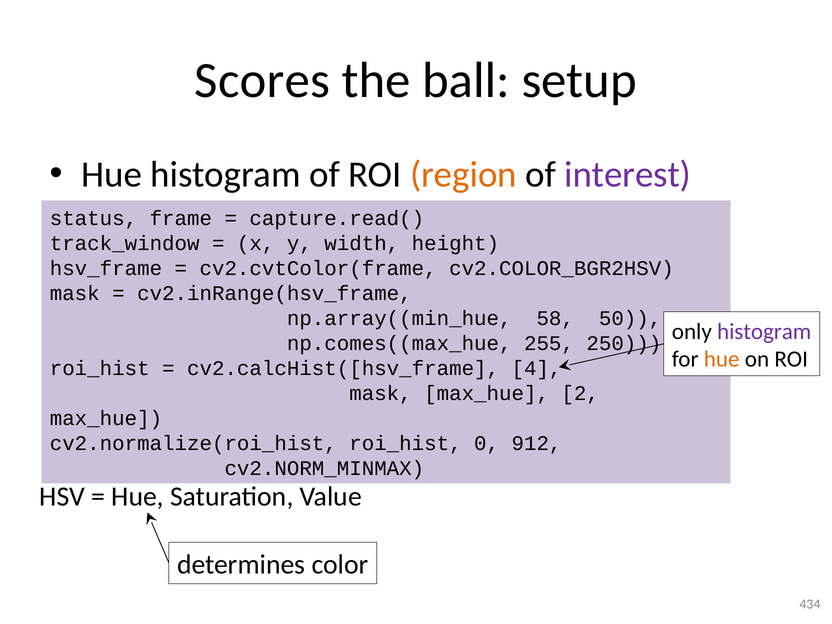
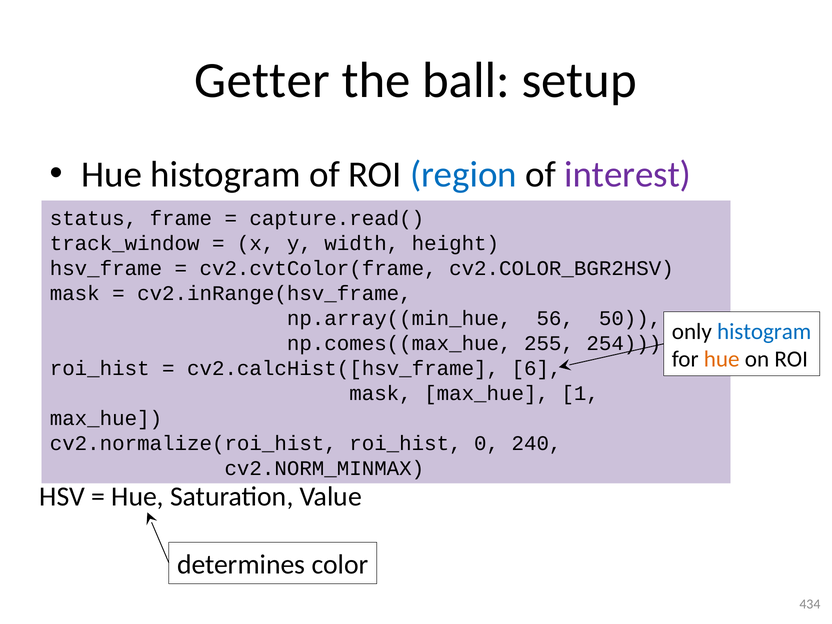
Scores: Scores -> Getter (262, 81)
region colour: orange -> blue (463, 175)
58: 58 -> 56 (555, 318)
histogram colour: purple -> blue (764, 332)
250: 250 -> 254 (624, 343)
4: 4 -> 6 (537, 368)
2: 2 -> 1 (580, 393)
912: 912 -> 240 (537, 443)
